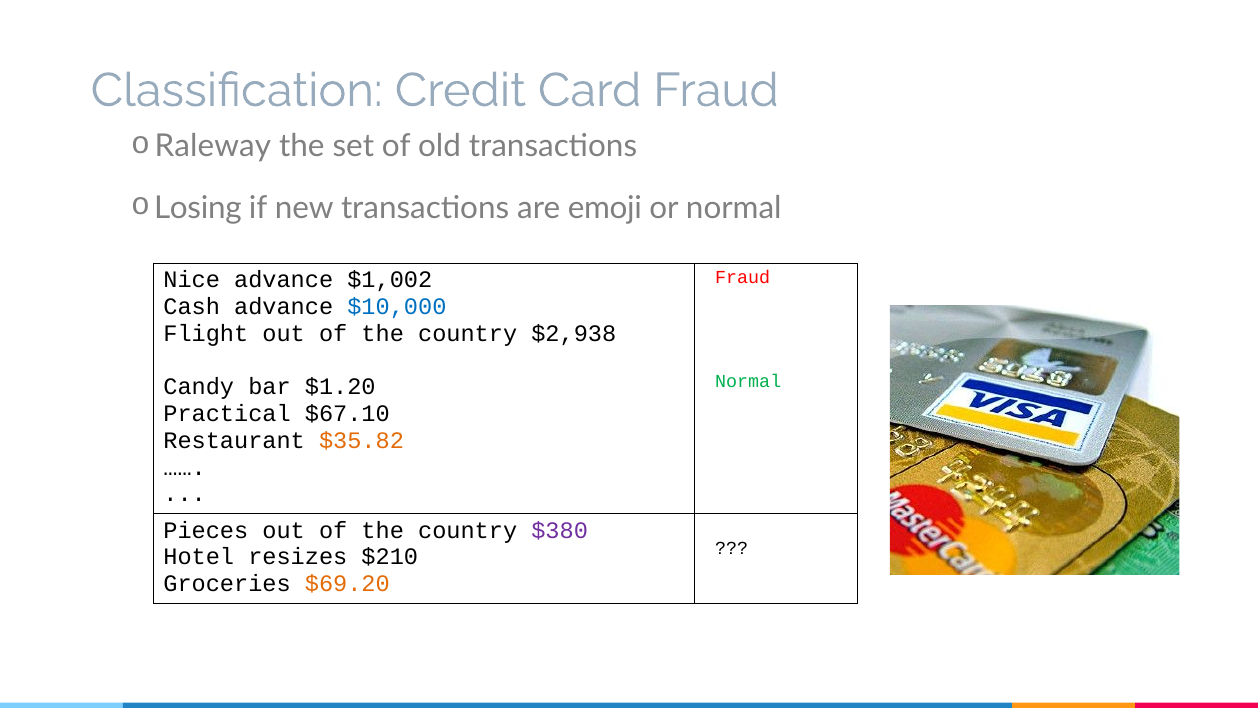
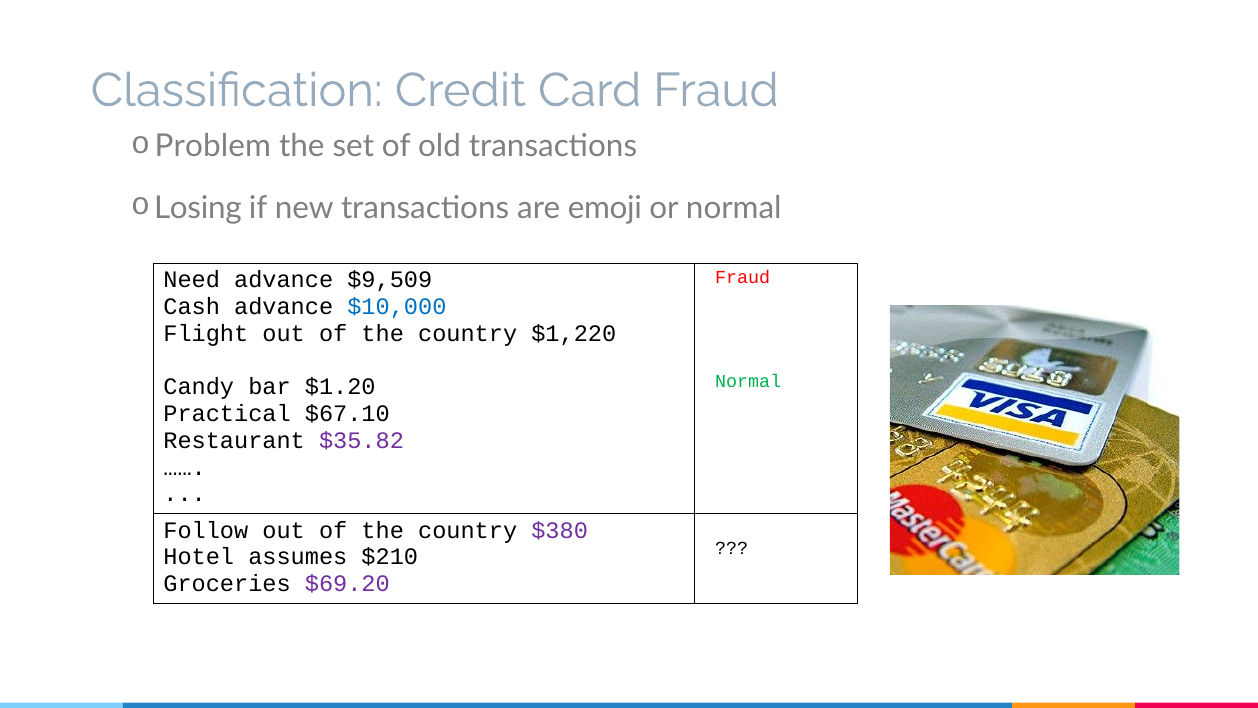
Raleway: Raleway -> Problem (213, 146)
Nice: Nice -> Need (192, 280)
$1,002: $1,002 -> $9,509 (390, 280)
$2,938: $2,938 -> $1,220 (574, 333)
$35.82 colour: orange -> purple (361, 440)
Pieces: Pieces -> Follow (206, 530)
resizes: resizes -> assumes (298, 557)
$69.20 colour: orange -> purple (347, 583)
